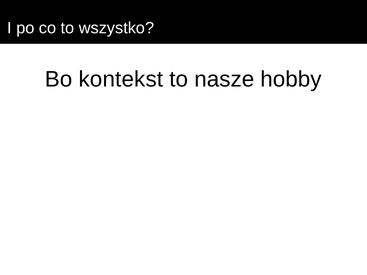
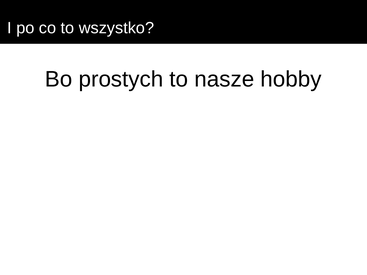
kontekst: kontekst -> prostych (121, 79)
